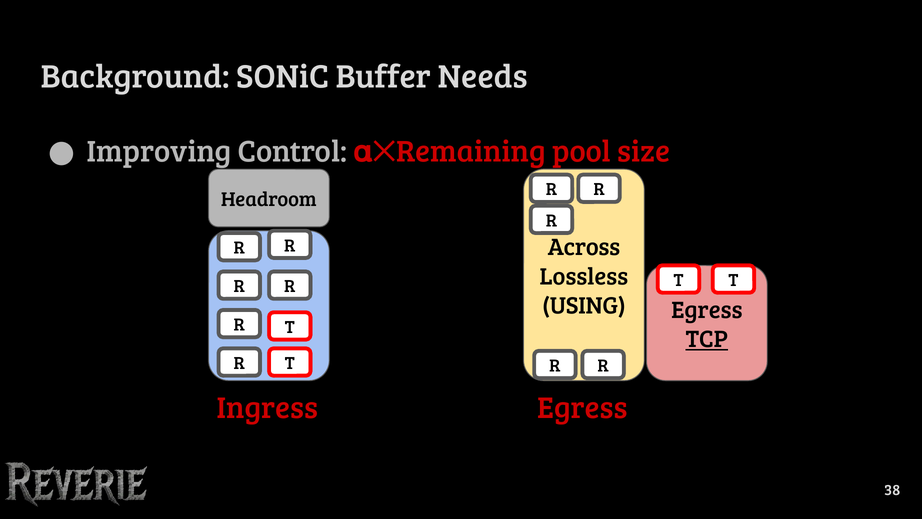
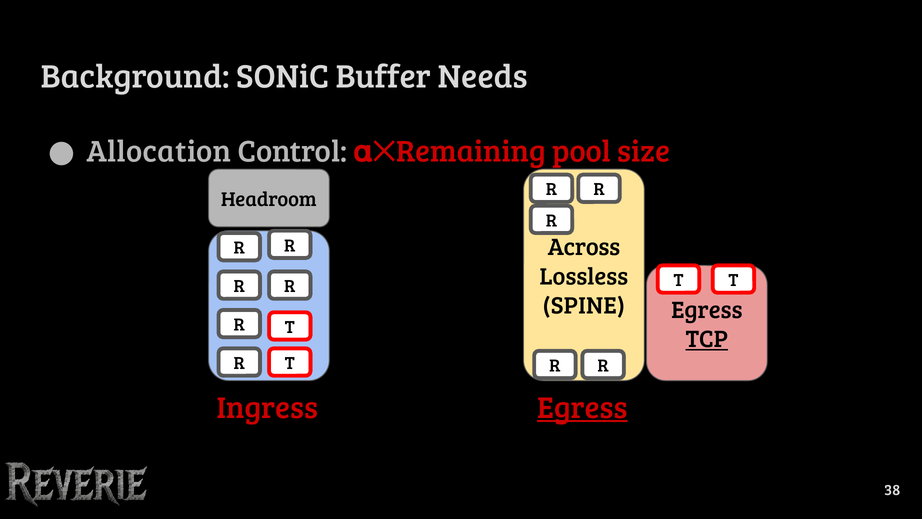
Improving: Improving -> Allocation (159, 152)
USING: USING -> SPINE (584, 306)
Egress underline: none -> present (582, 408)
